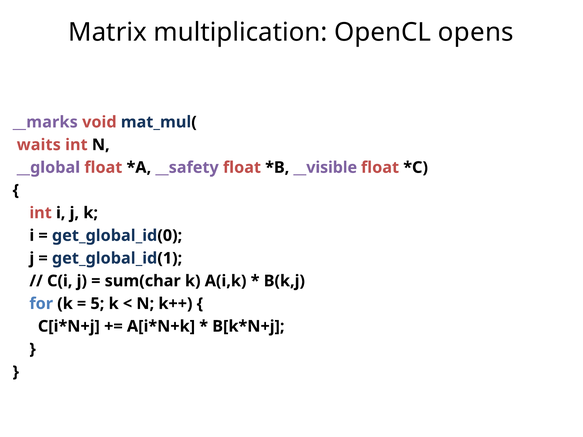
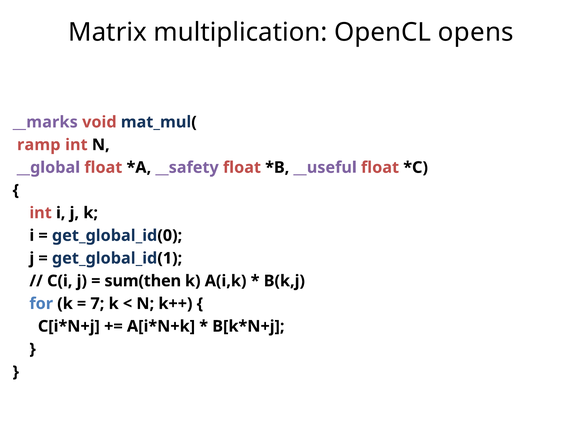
waits: waits -> ramp (39, 145)
__visible: __visible -> __useful (325, 168)
sum(char: sum(char -> sum(then (143, 281)
5: 5 -> 7 (97, 304)
